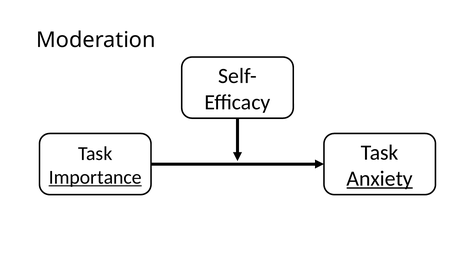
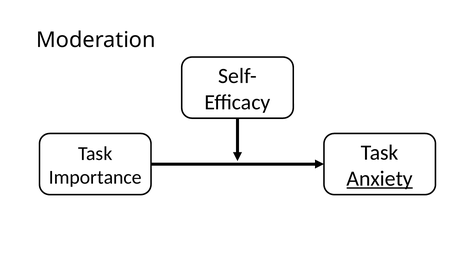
Importance underline: present -> none (95, 177)
